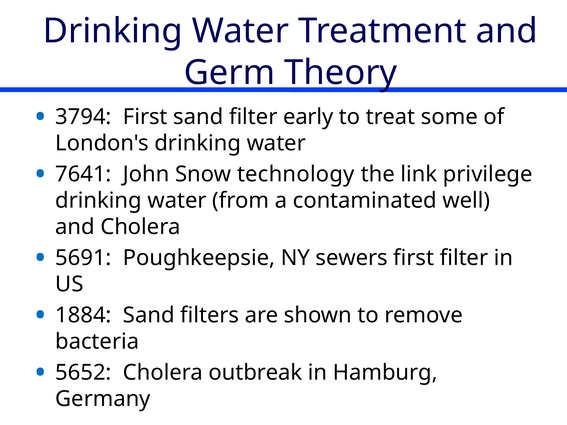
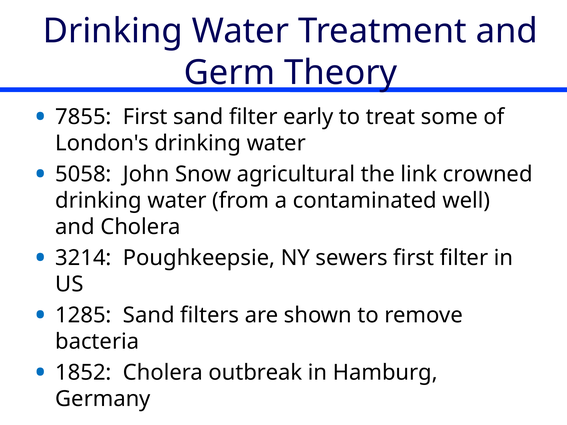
3794: 3794 -> 7855 (83, 117)
7641: 7641 -> 5058 (83, 174)
technology: technology -> agricultural (296, 174)
privilege: privilege -> crowned (488, 174)
5691: 5691 -> 3214 (83, 258)
1884: 1884 -> 1285 (83, 315)
5652: 5652 -> 1852 (83, 373)
